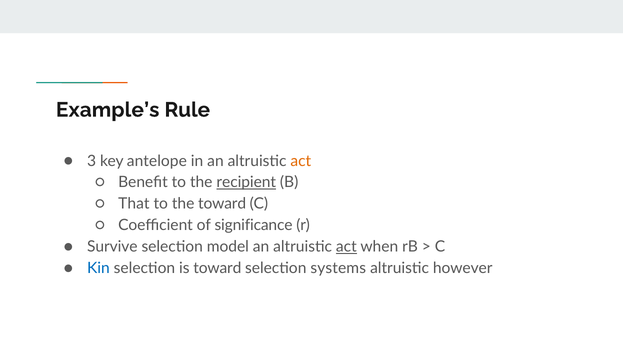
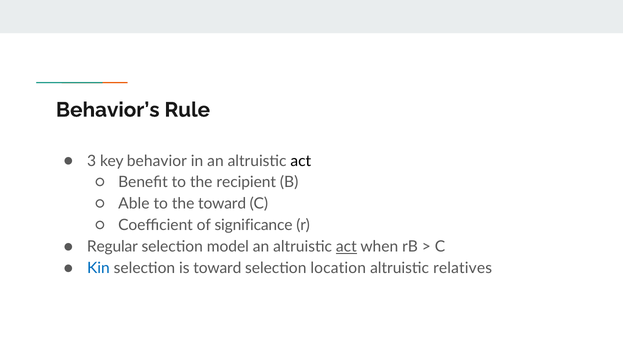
Example’s: Example’s -> Behavior’s (108, 110)
antelope: antelope -> behavior (157, 161)
act colour: orange -> black (301, 161)
recipient underline: present -> none (246, 183)
That: That -> Able (134, 204)
Survive: Survive -> Regular (112, 247)
systems: systems -> location (338, 269)
however: however -> relatives (463, 269)
